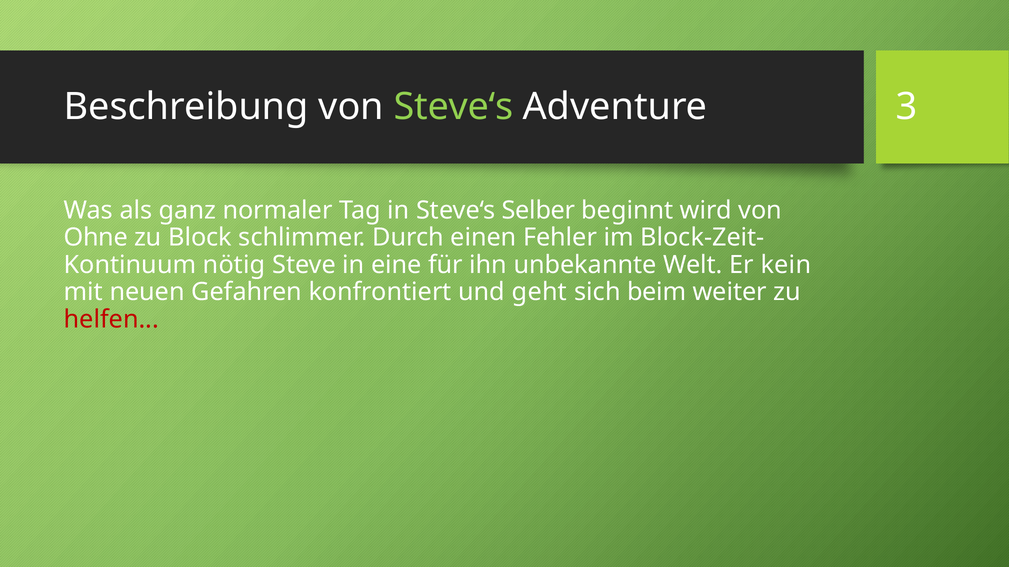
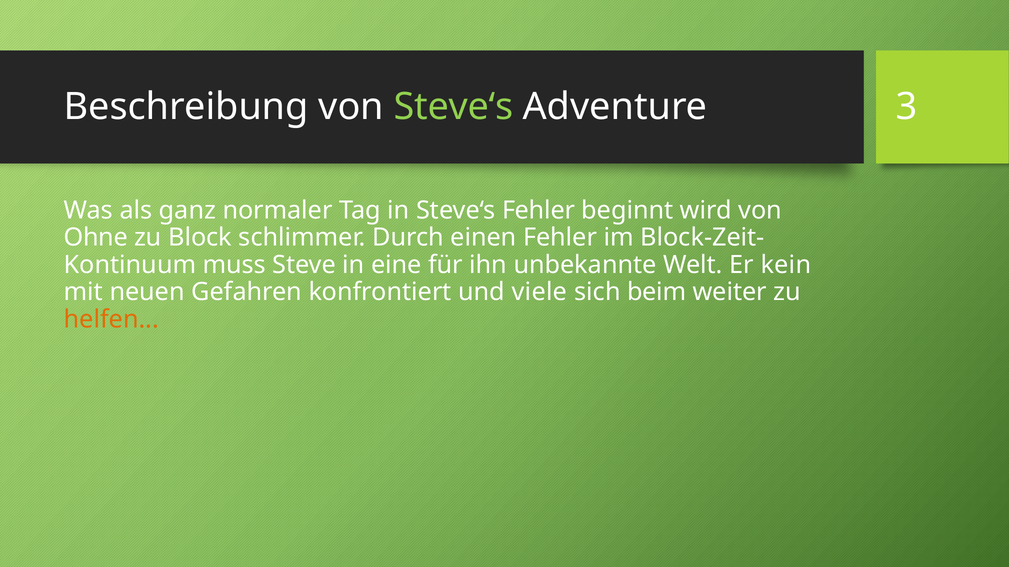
Steve‘s Selber: Selber -> Fehler (539, 211)
nötig: nötig -> muss (234, 265)
geht: geht -> viele (539, 292)
helfen colour: red -> orange (111, 320)
